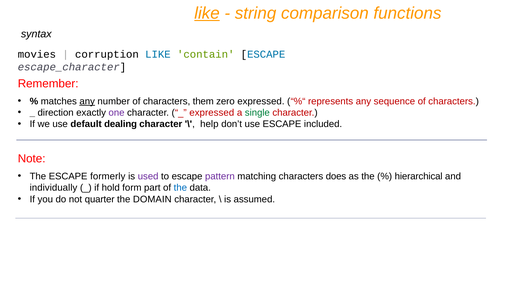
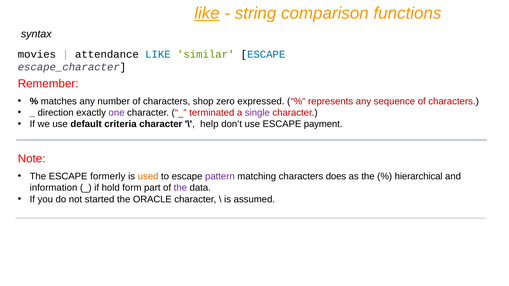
corruption: corruption -> attendance (107, 54)
contain: contain -> similar (206, 54)
any underline: present -> none (87, 101)
them: them -> shop (203, 101)
expressed: expressed -> terminated (212, 113)
single colour: green -> purple (257, 113)
dealing: dealing -> criteria (120, 124)
included: included -> payment (323, 124)
used colour: purple -> orange (148, 177)
individually: individually -> information (54, 188)
the colour: blue -> purple (180, 188)
quarter: quarter -> started (100, 199)
DOMAIN: DOMAIN -> ORACLE (152, 199)
